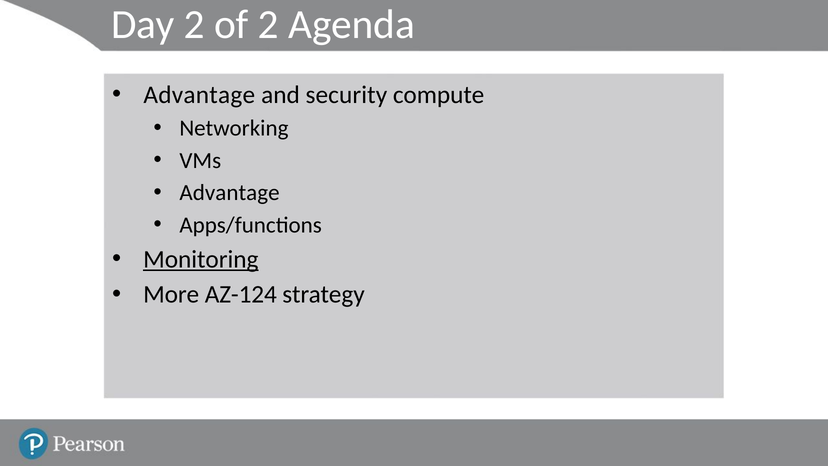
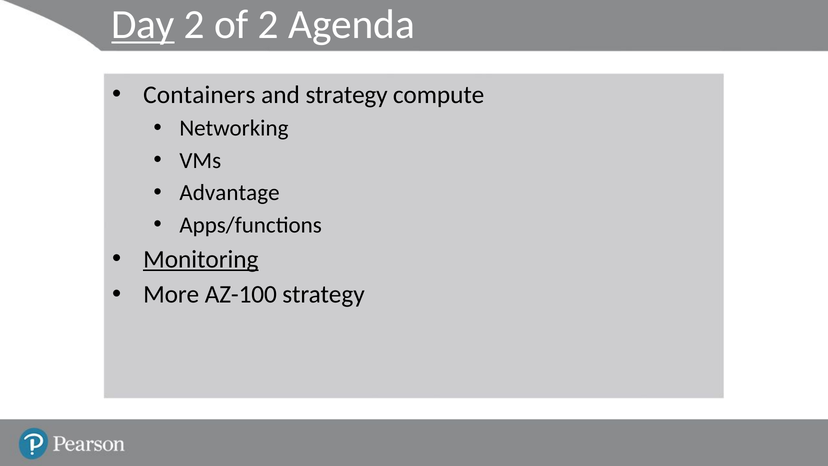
Day underline: none -> present (143, 25)
Advantage: Advantage -> Containers (199, 95)
and security: security -> strategy (347, 95)
AZ-124: AZ-124 -> AZ-100 (241, 294)
